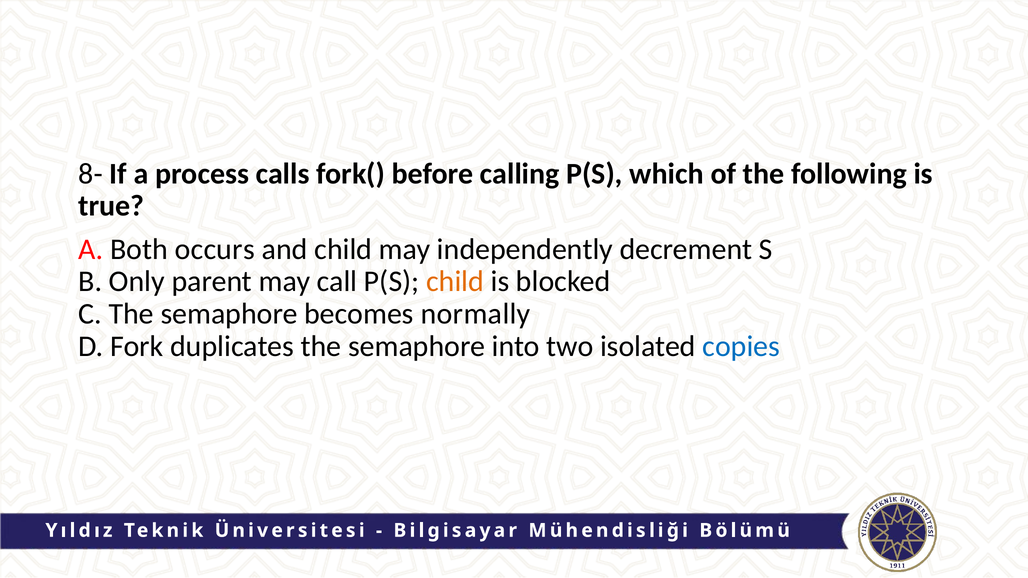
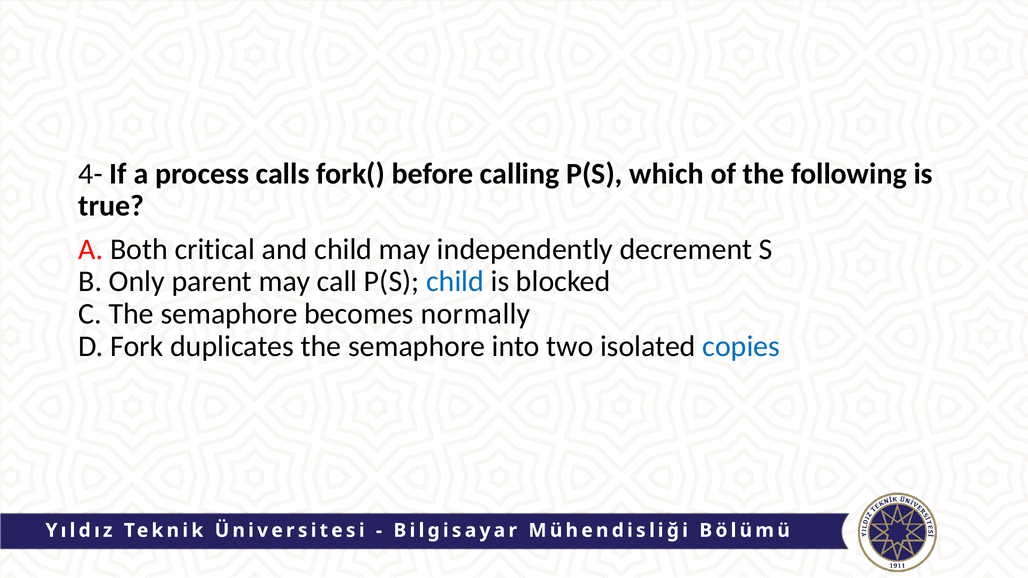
8-: 8- -> 4- (91, 174)
occurs: occurs -> critical (215, 249)
child colour: orange -> blue (455, 282)
